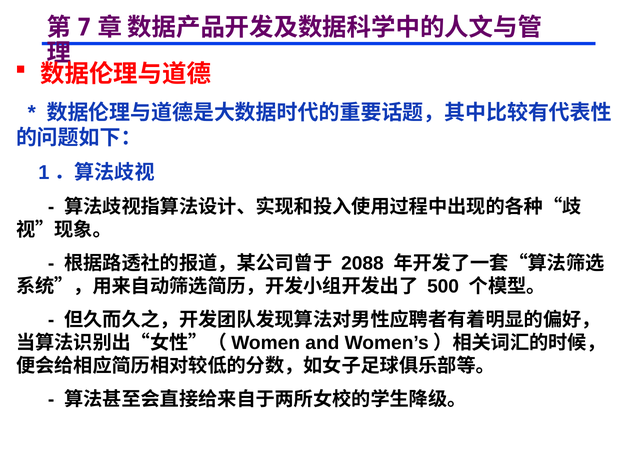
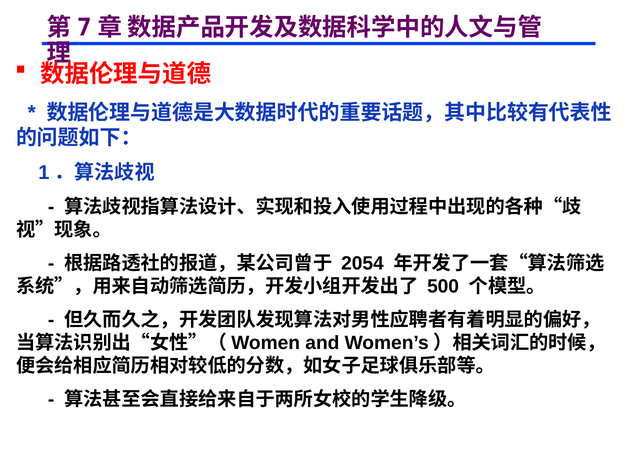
2088: 2088 -> 2054 (362, 263)
